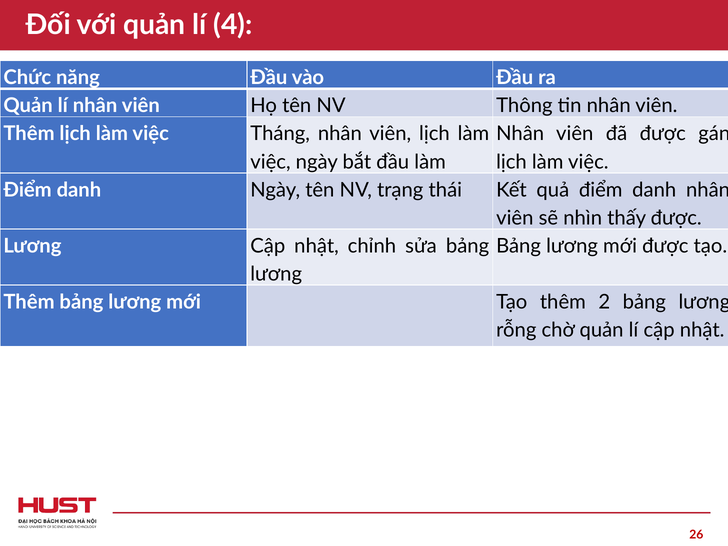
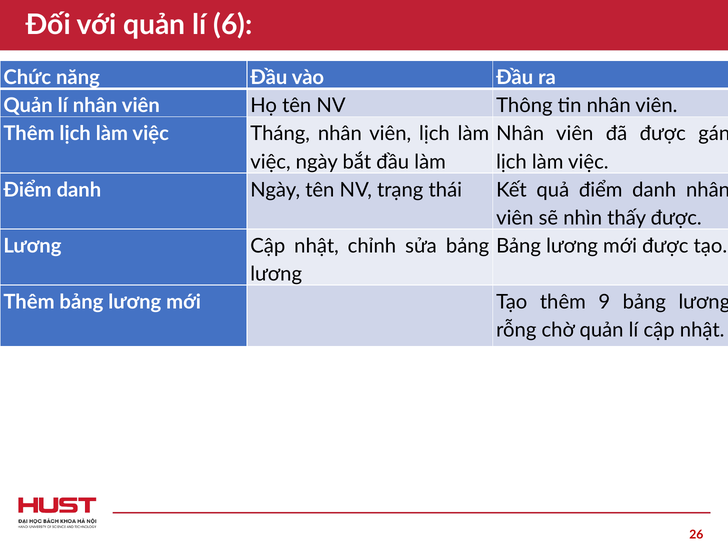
4: 4 -> 6 (233, 25)
2: 2 -> 9 (604, 302)
